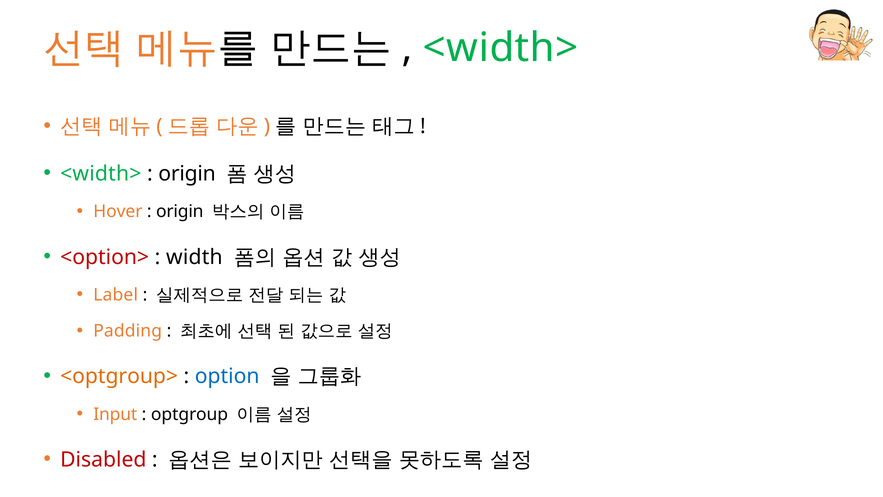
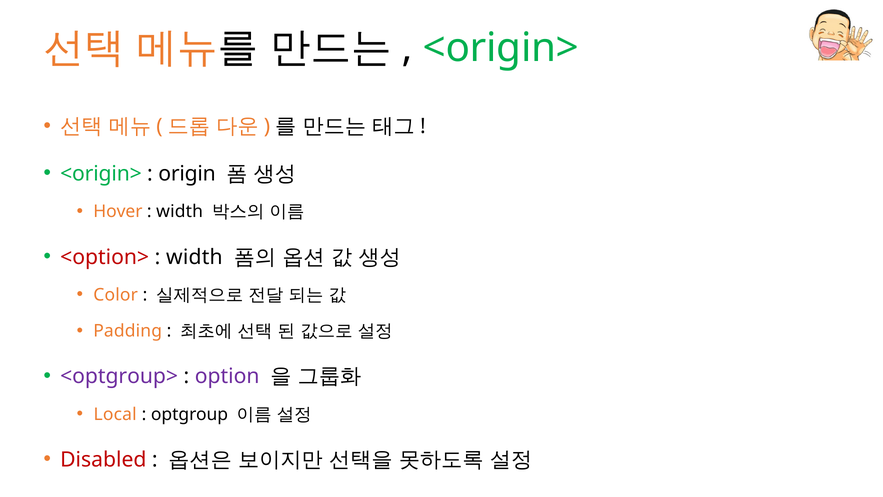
<width>: <width> -> <origin> (501, 48)
<width>: <width> -> <origin> (101, 174)
origin: origin -> width (180, 212)
Label: Label -> Color (116, 295)
<optgroup> colour: orange -> purple (119, 376)
option colour: blue -> purple (227, 376)
Input: Input -> Local (115, 414)
